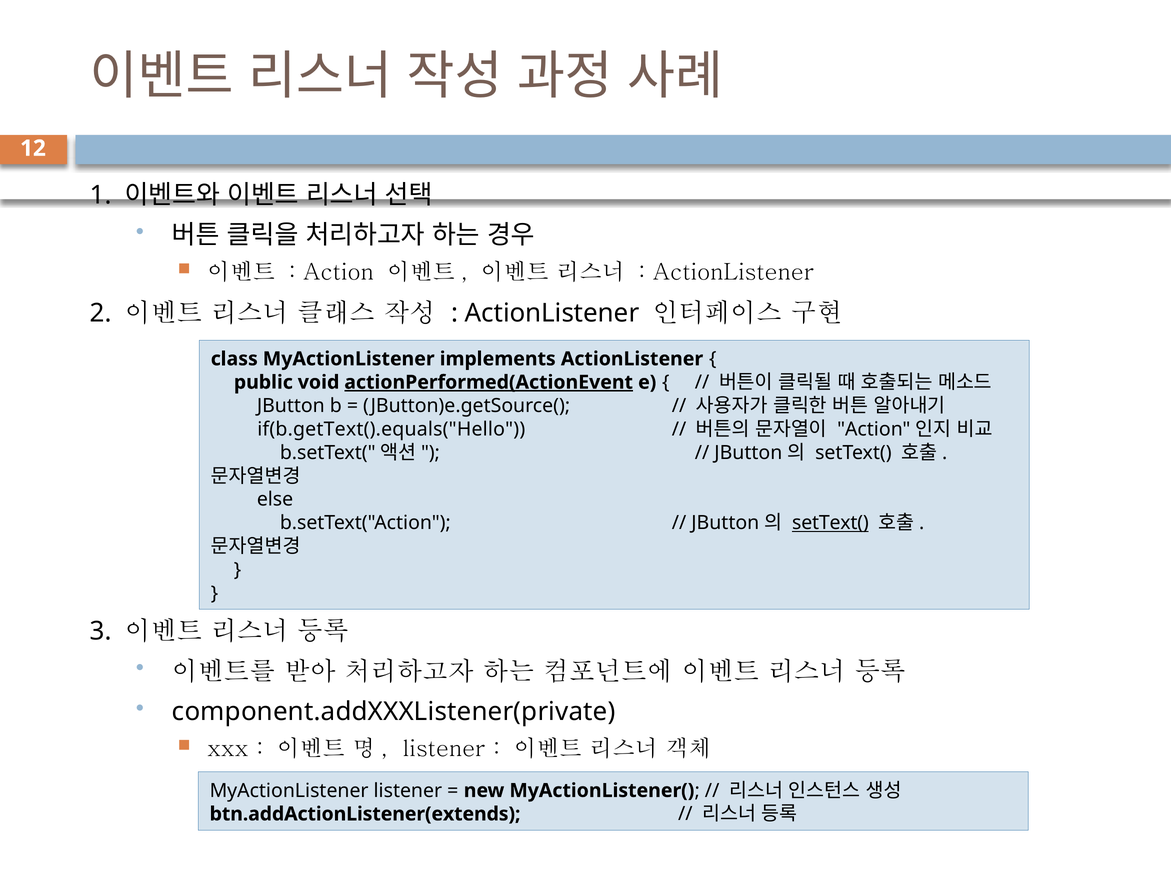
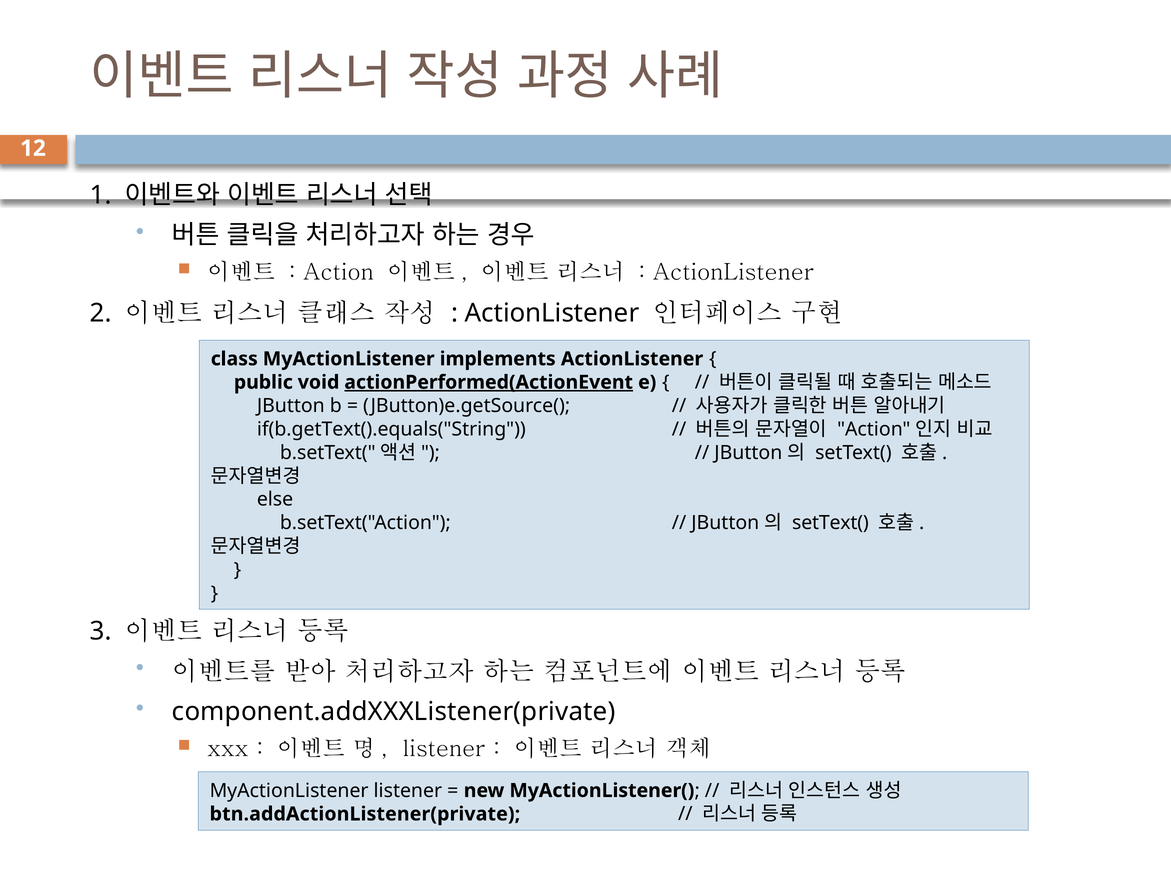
if(b.getText().equals("Hello: if(b.getText().equals("Hello -> if(b.getText().equals("String (391, 429)
setText( underline: present -> none (830, 522)
btn.addActionListener(extends: btn.addActionListener(extends -> btn.addActionListener(private (365, 813)
